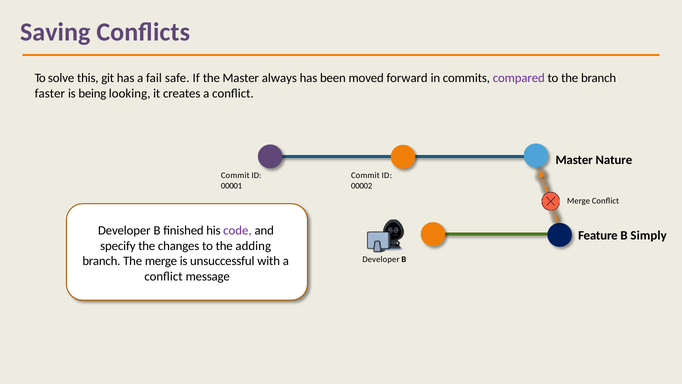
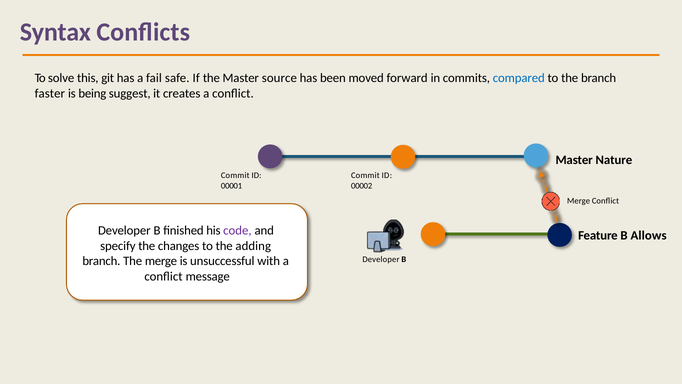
Saving: Saving -> Syntax (55, 32)
always: always -> source (279, 78)
compared colour: purple -> blue (519, 78)
looking: looking -> suggest (130, 93)
Simply: Simply -> Allows (649, 235)
